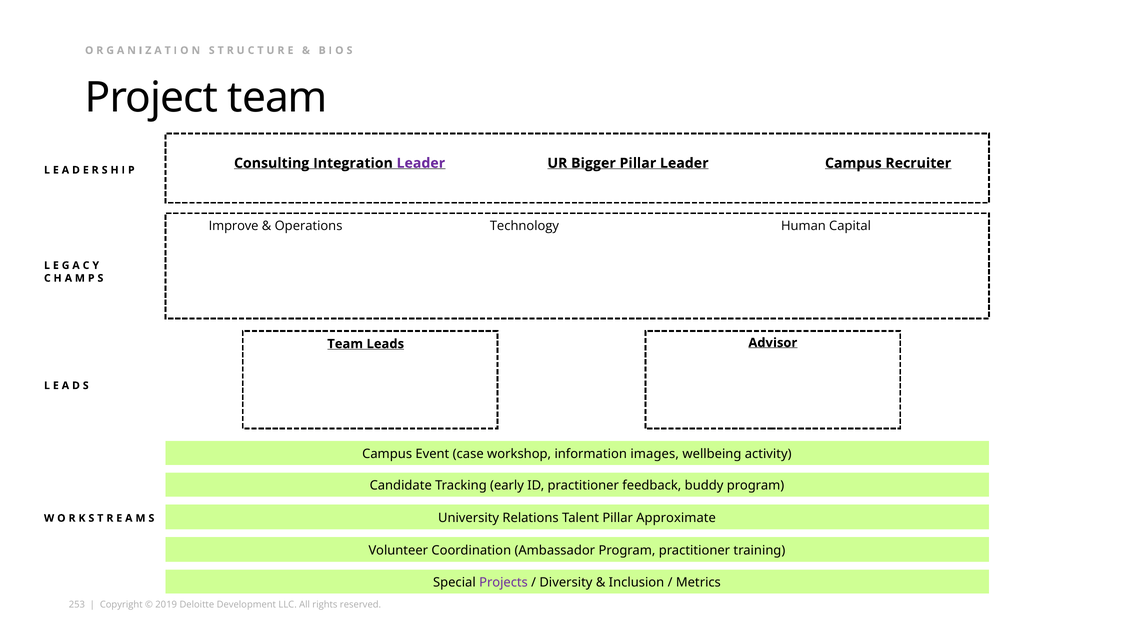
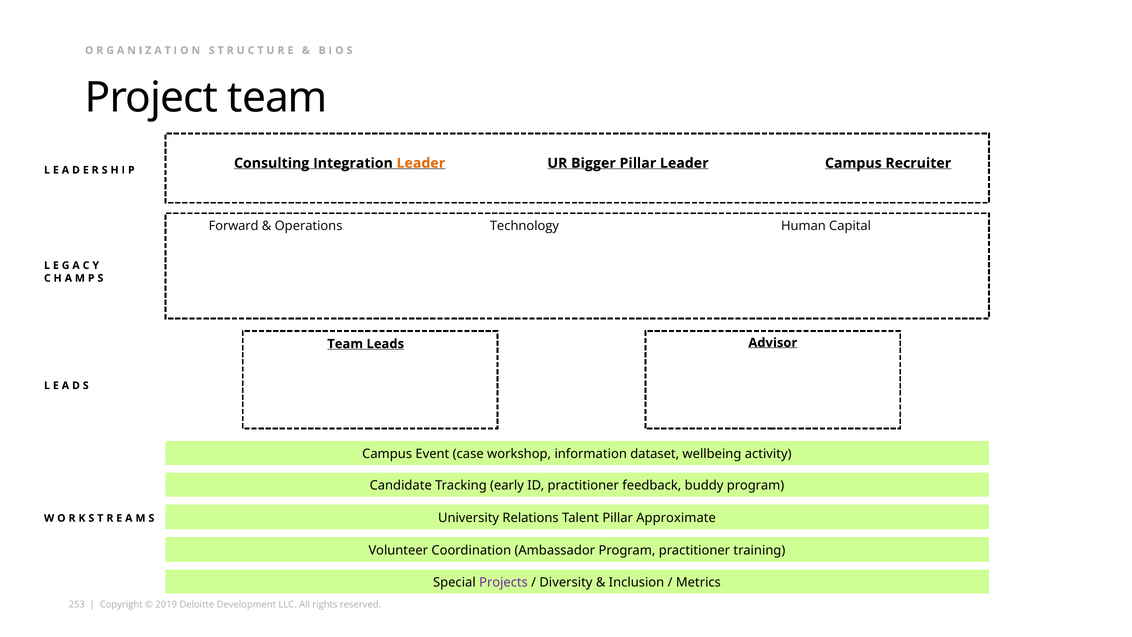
Leader colour: purple -> orange (421, 163)
Improve: Improve -> Forward (234, 226)
images: images -> dataset (655, 454)
